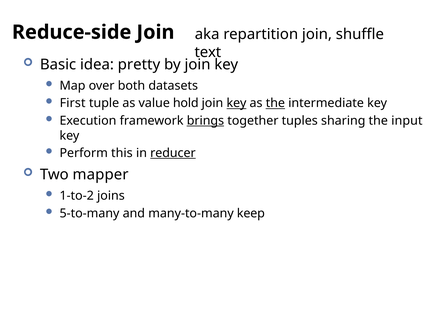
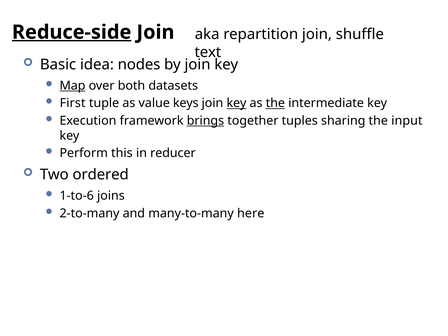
Reduce-side underline: none -> present (72, 32)
pretty: pretty -> nodes (139, 65)
Map underline: none -> present (73, 86)
hold: hold -> keys (186, 103)
reducer underline: present -> none (173, 153)
mapper: mapper -> ordered (101, 175)
1-to-2: 1-to-2 -> 1-to-6 (77, 196)
5-to-many: 5-to-many -> 2-to-many (89, 213)
keep: keep -> here (251, 213)
